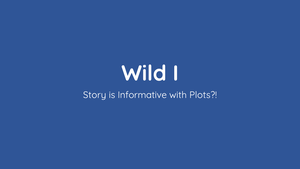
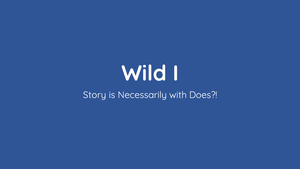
Informative: Informative -> Necessarily (142, 95)
Plots: Plots -> Does (203, 95)
